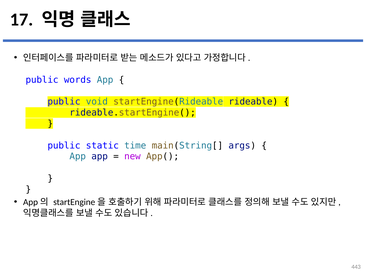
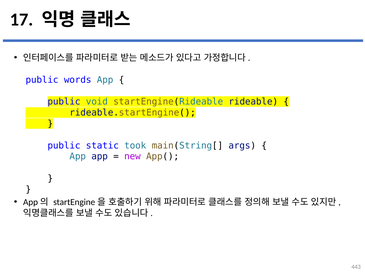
time: time -> took (135, 145)
